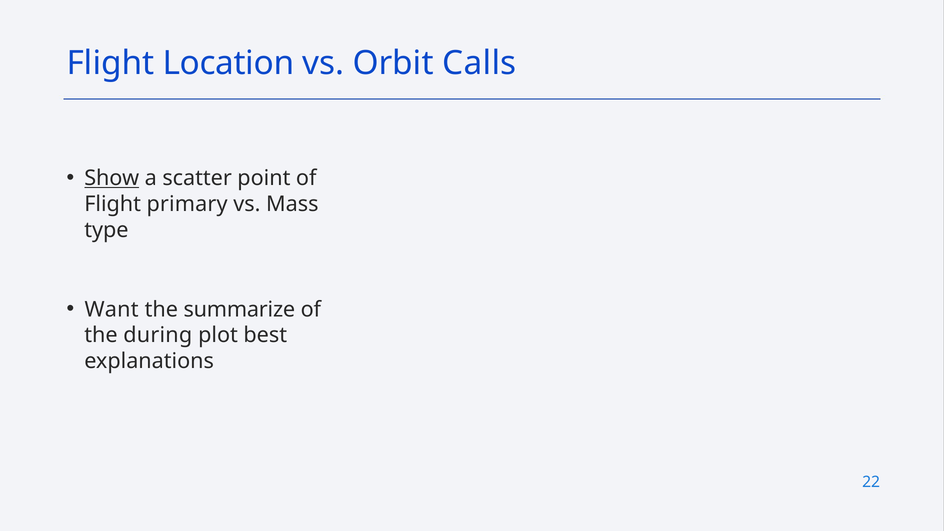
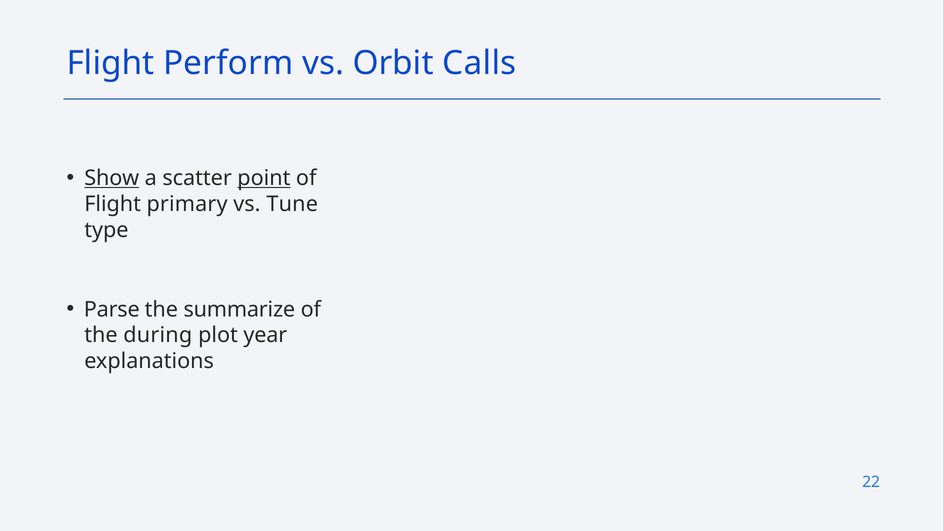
Location: Location -> Perform (228, 63)
point underline: none -> present (264, 178)
Mass: Mass -> Tune (292, 204)
Want: Want -> Parse (112, 309)
best: best -> year (265, 335)
